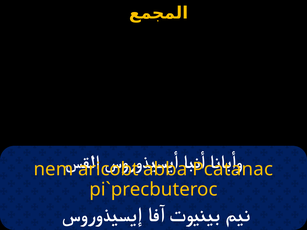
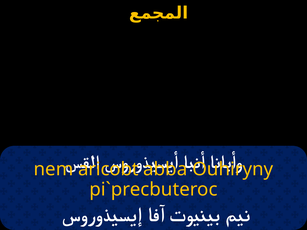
Pcatanac: Pcatanac -> Ouhiryny (233, 169)
